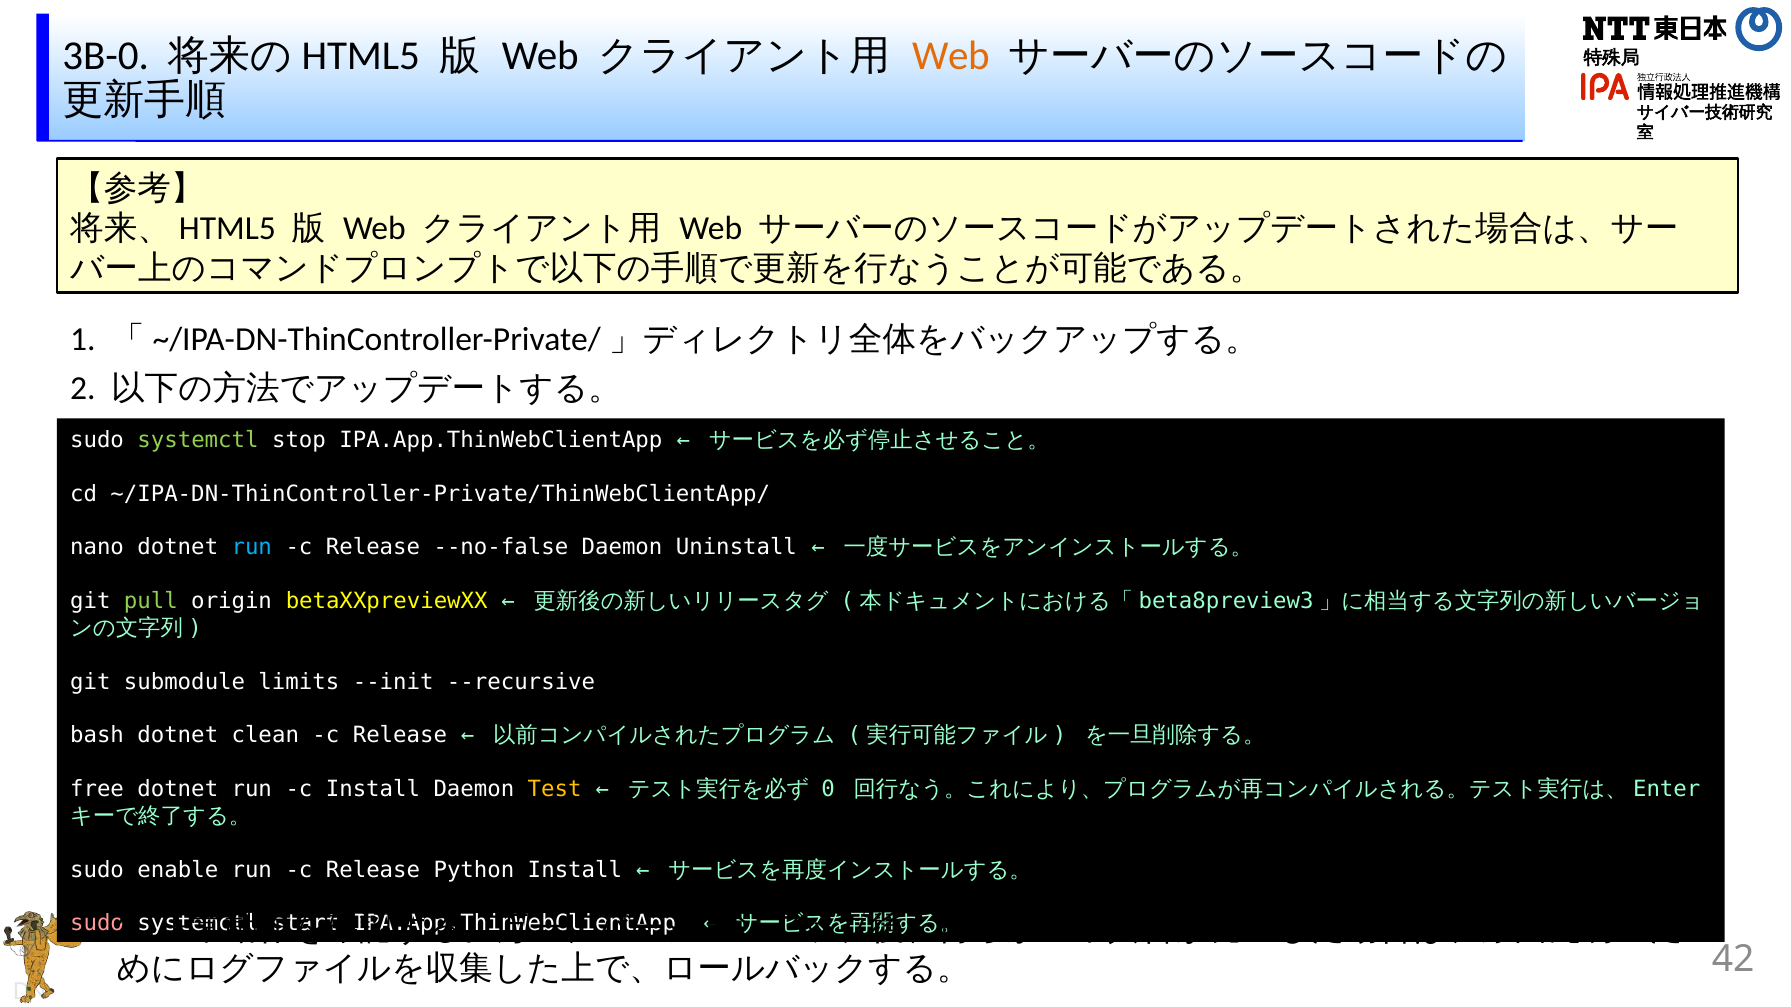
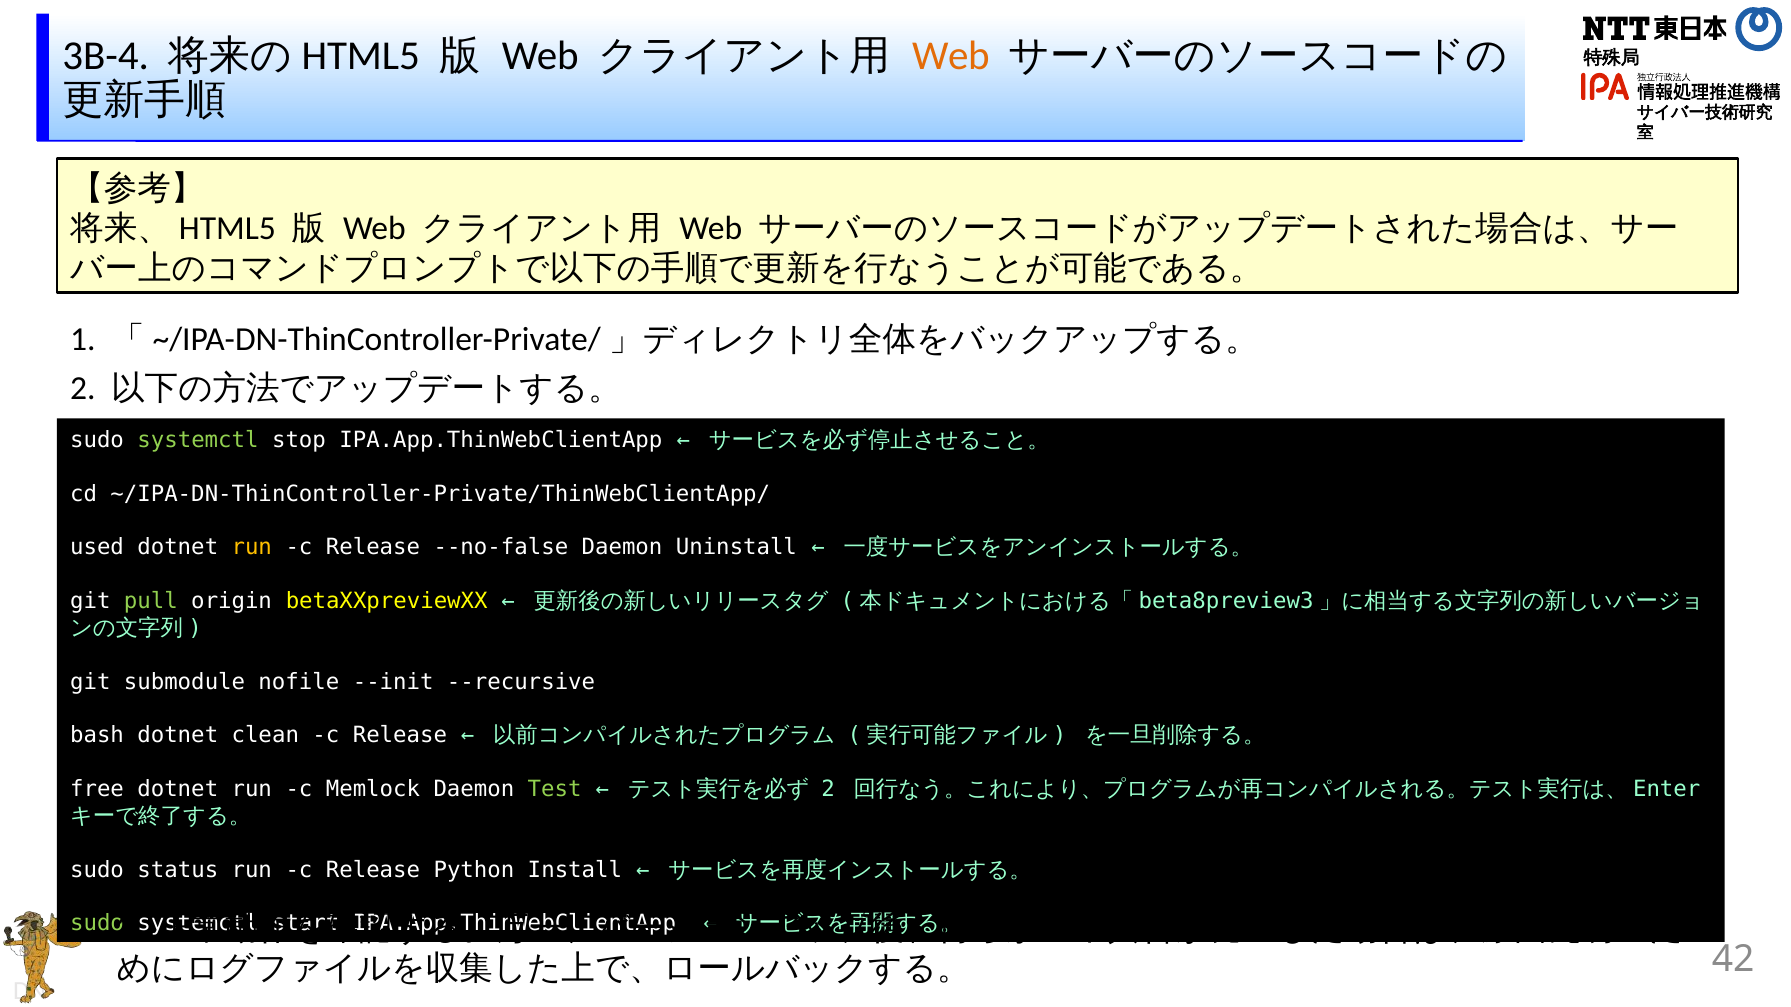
3B-0: 3B-0 -> 3B-4 (106, 56)
nano: nano -> used (97, 548)
run colour: light blue -> yellow (252, 548)
limits: limits -> nofile (299, 682)
c Install: Install -> Memlock (373, 789)
Test colour: yellow -> light green (555, 789)
0: 0 -> 2 (828, 789)
enable: enable -> status (178, 870)
sudo colour: pink -> light green (97, 924)
